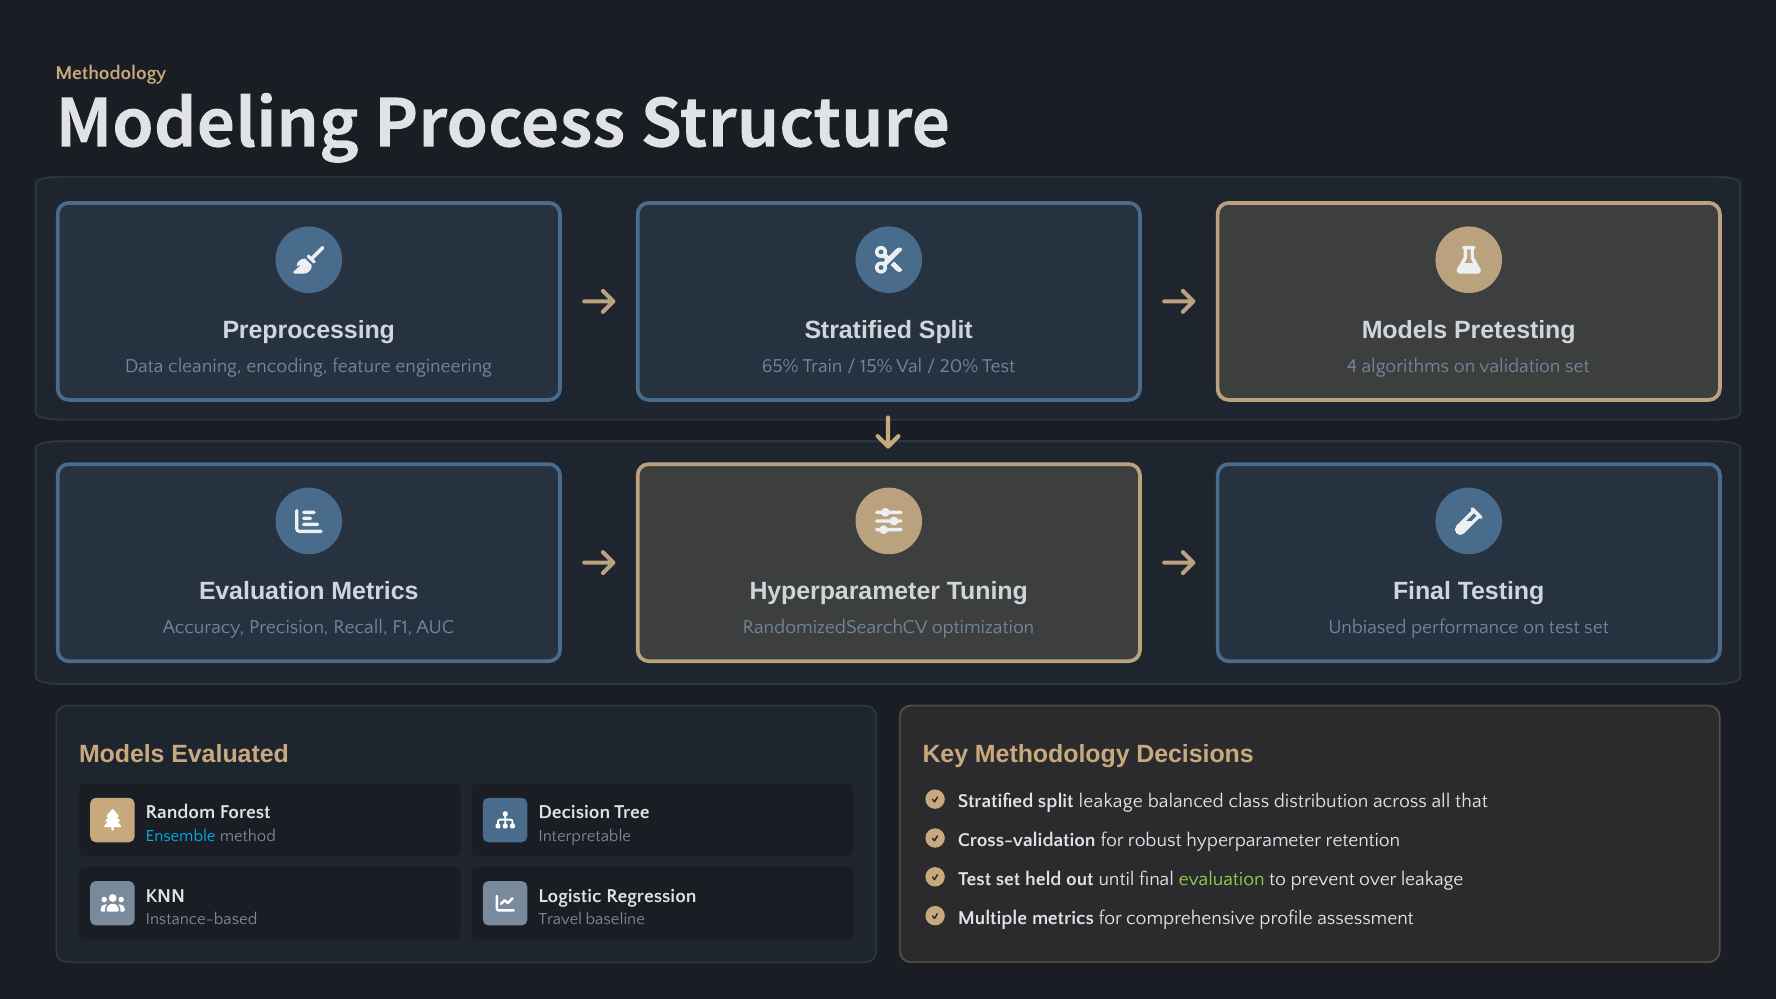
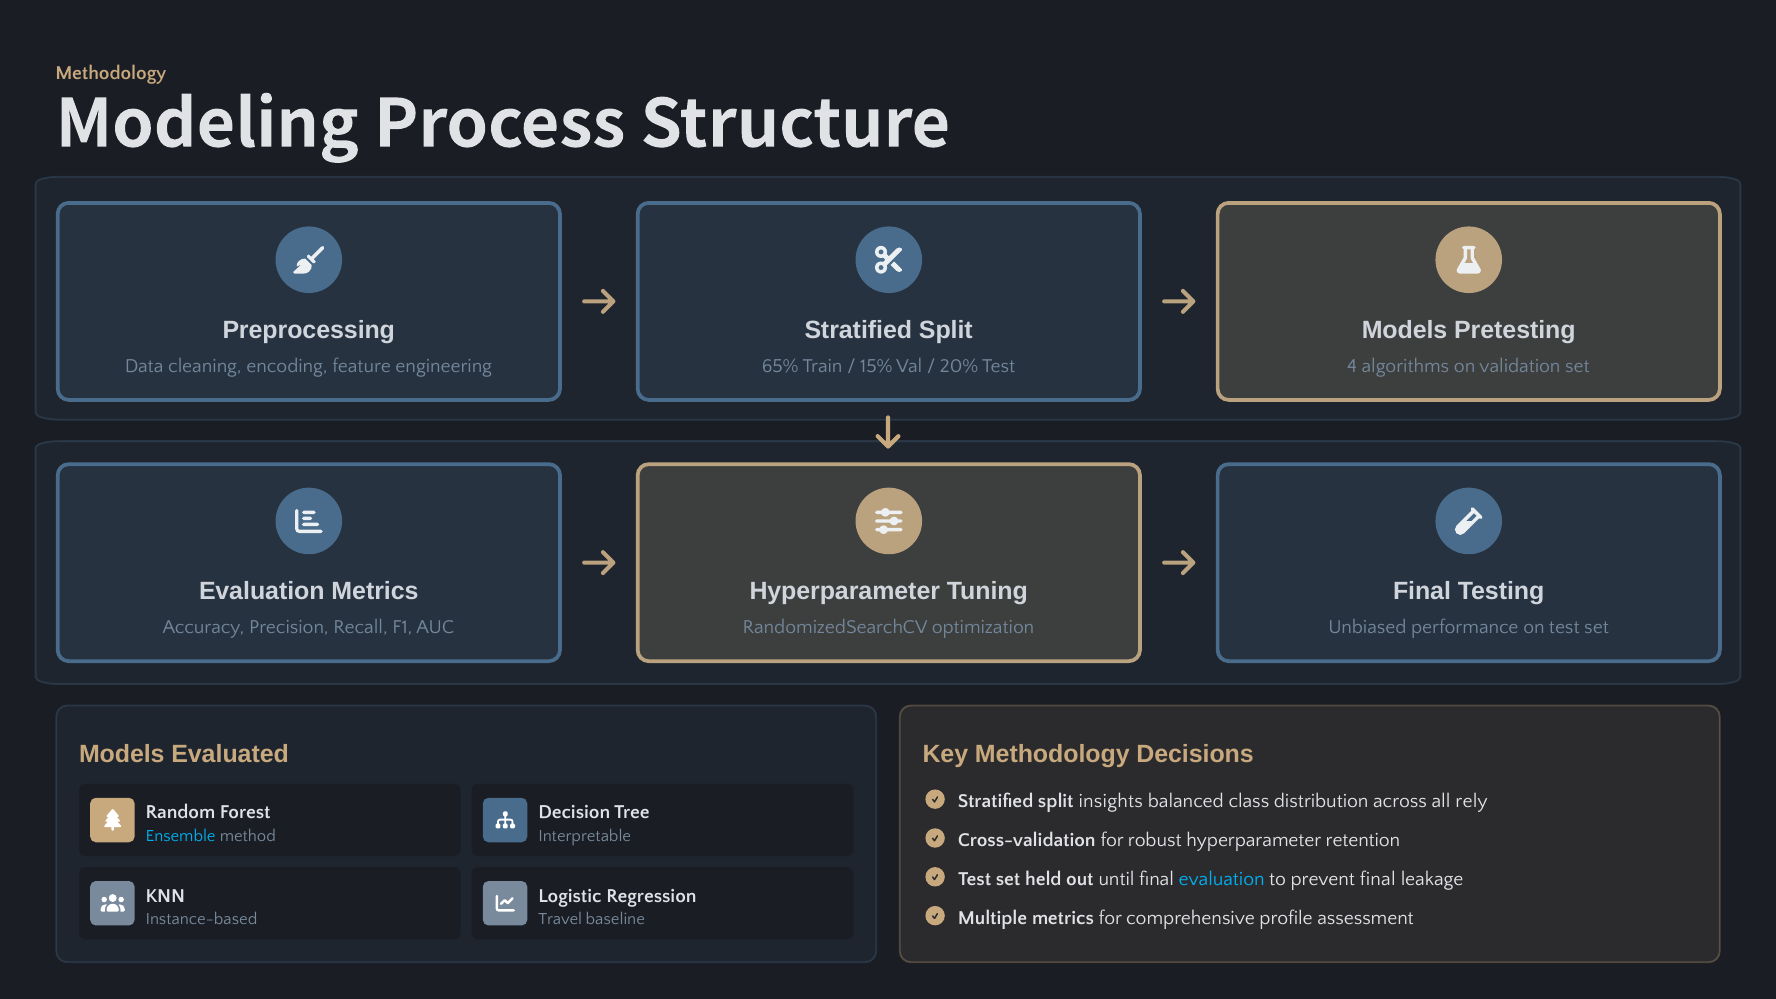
split leakage: leakage -> insights (1111, 801)
that: that -> rely (1472, 801)
evaluation colour: light green -> light blue (1222, 879)
prevent over: over -> final (1378, 879)
